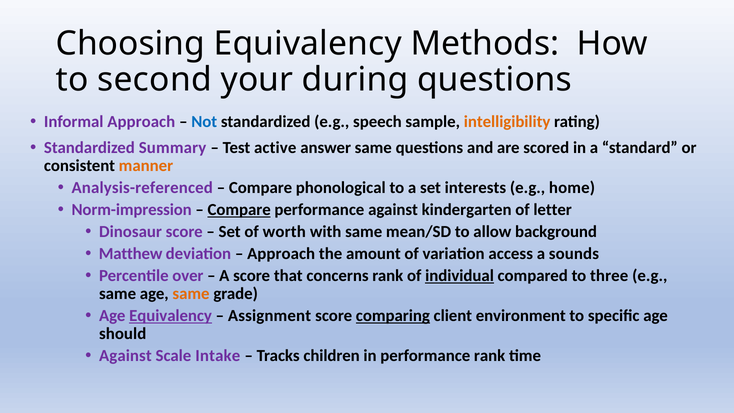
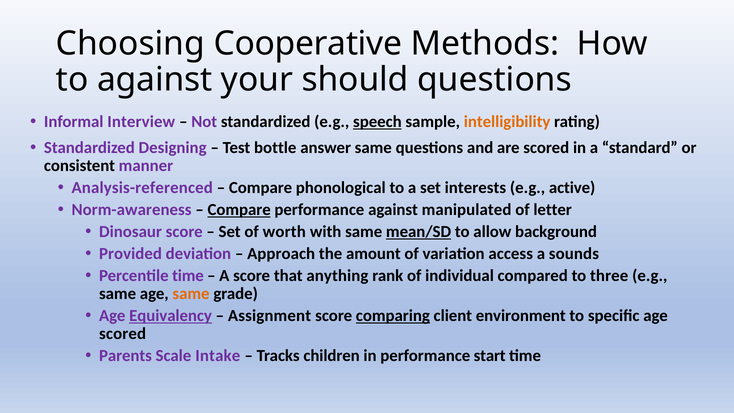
Choosing Equivalency: Equivalency -> Cooperative (308, 43)
to second: second -> against (155, 80)
during: during -> should (355, 80)
Informal Approach: Approach -> Interview (141, 122)
Not colour: blue -> purple (204, 122)
speech underline: none -> present (377, 122)
Summary: Summary -> Designing (173, 147)
active: active -> bottle (275, 147)
manner colour: orange -> purple (146, 166)
home: home -> active (572, 188)
Norm-impression: Norm-impression -> Norm-awareness (132, 210)
kindergarten: kindergarten -> manipulated (467, 210)
mean/SD underline: none -> present (419, 232)
Matthew: Matthew -> Provided (130, 254)
Percentile over: over -> time (188, 275)
concerns: concerns -> anything (337, 275)
individual underline: present -> none (460, 275)
should: should -> scored (123, 334)
Against: Against -> Parents (125, 356)
performance rank: rank -> start (490, 356)
